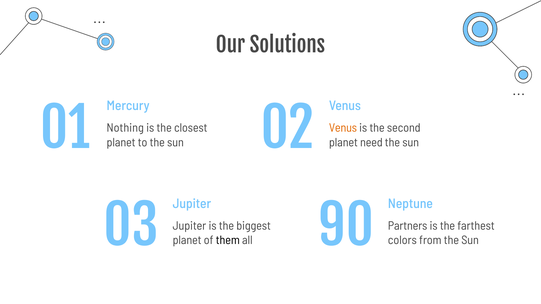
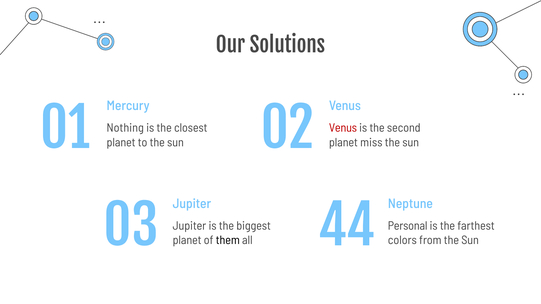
Venus colour: orange -> red (343, 128)
need: need -> miss (371, 143)
90: 90 -> 44 (347, 228)
Partners: Partners -> Personal (408, 226)
